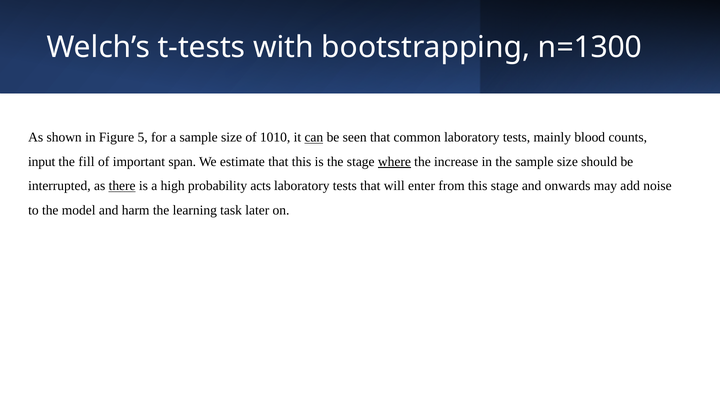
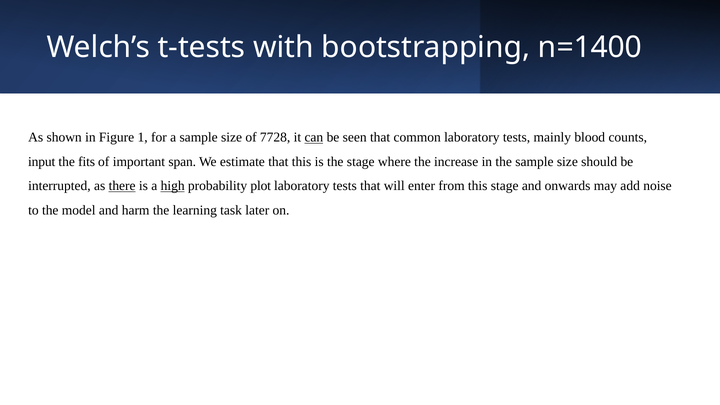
n=1300: n=1300 -> n=1400 (590, 47)
5: 5 -> 1 (143, 137)
1010: 1010 -> 7728 (275, 137)
fill: fill -> fits (87, 162)
where underline: present -> none (394, 162)
high underline: none -> present (173, 186)
acts: acts -> plot (261, 186)
